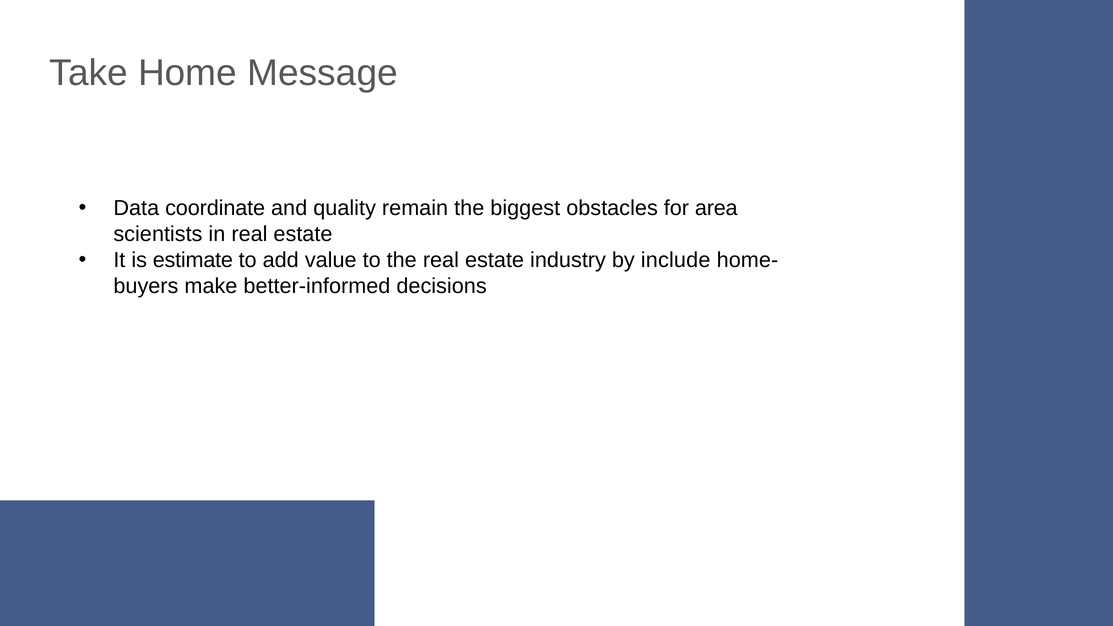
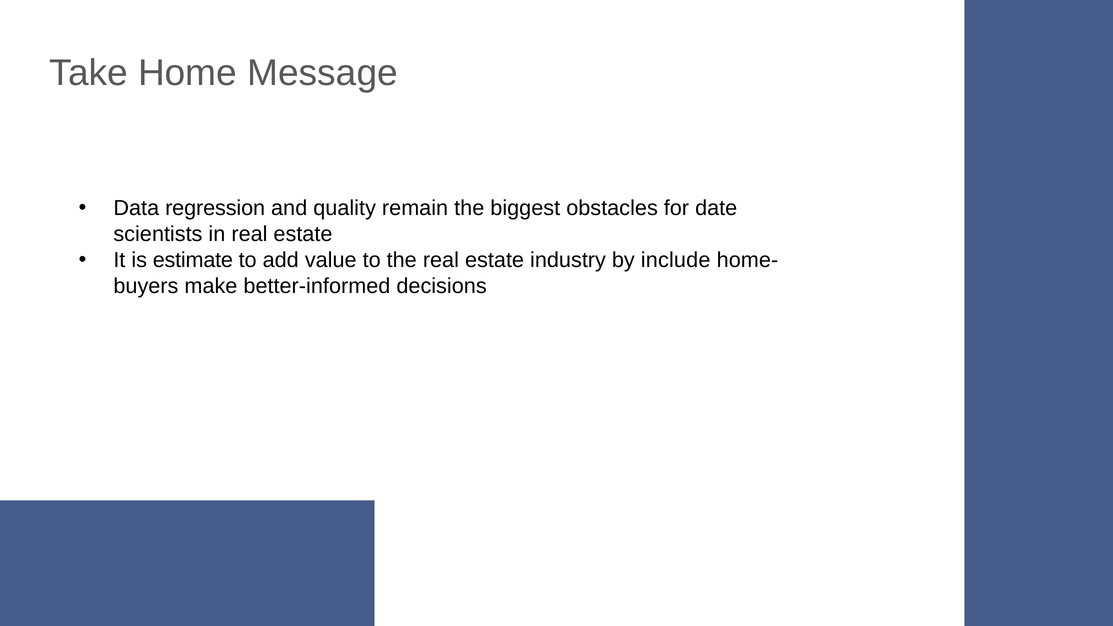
coordinate: coordinate -> regression (215, 208)
area: area -> date (716, 208)
